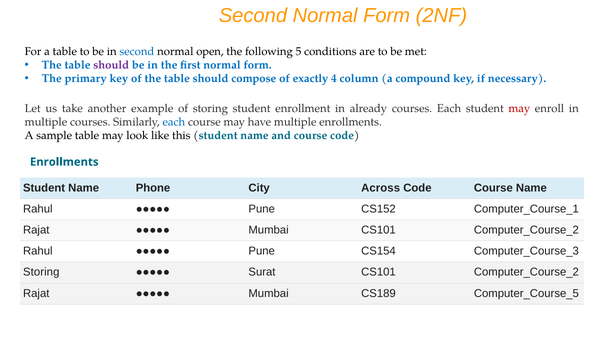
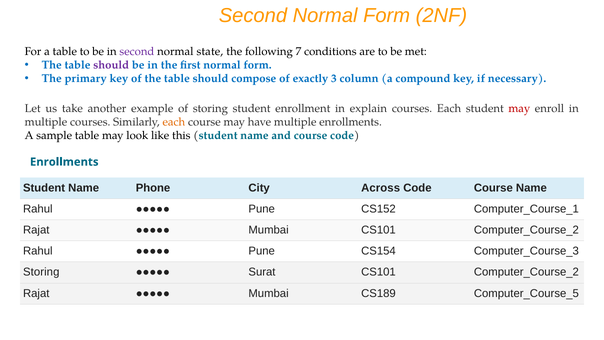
second colour: blue -> purple (137, 51)
open: open -> state (210, 51)
5: 5 -> 7 (298, 51)
4: 4 -> 3 (334, 78)
already: already -> explain (368, 108)
each colour: blue -> orange (174, 122)
